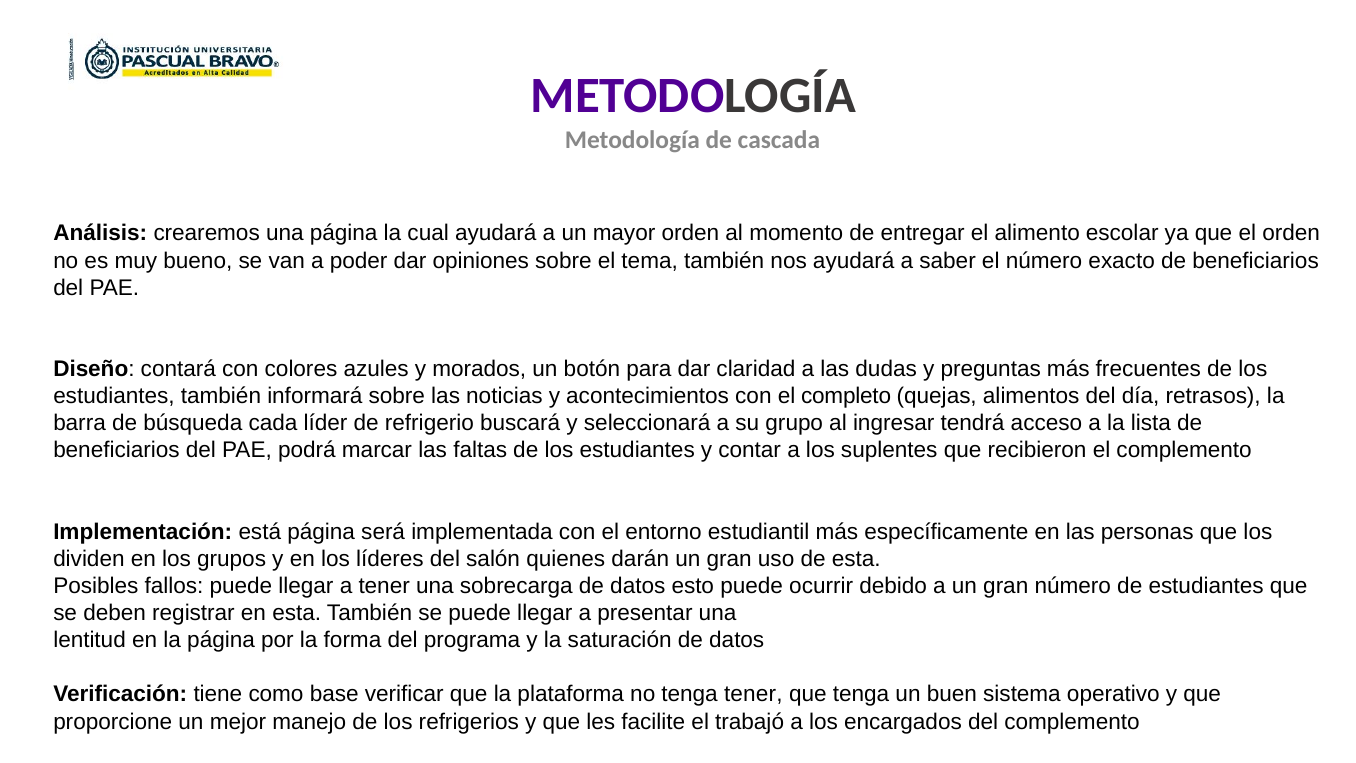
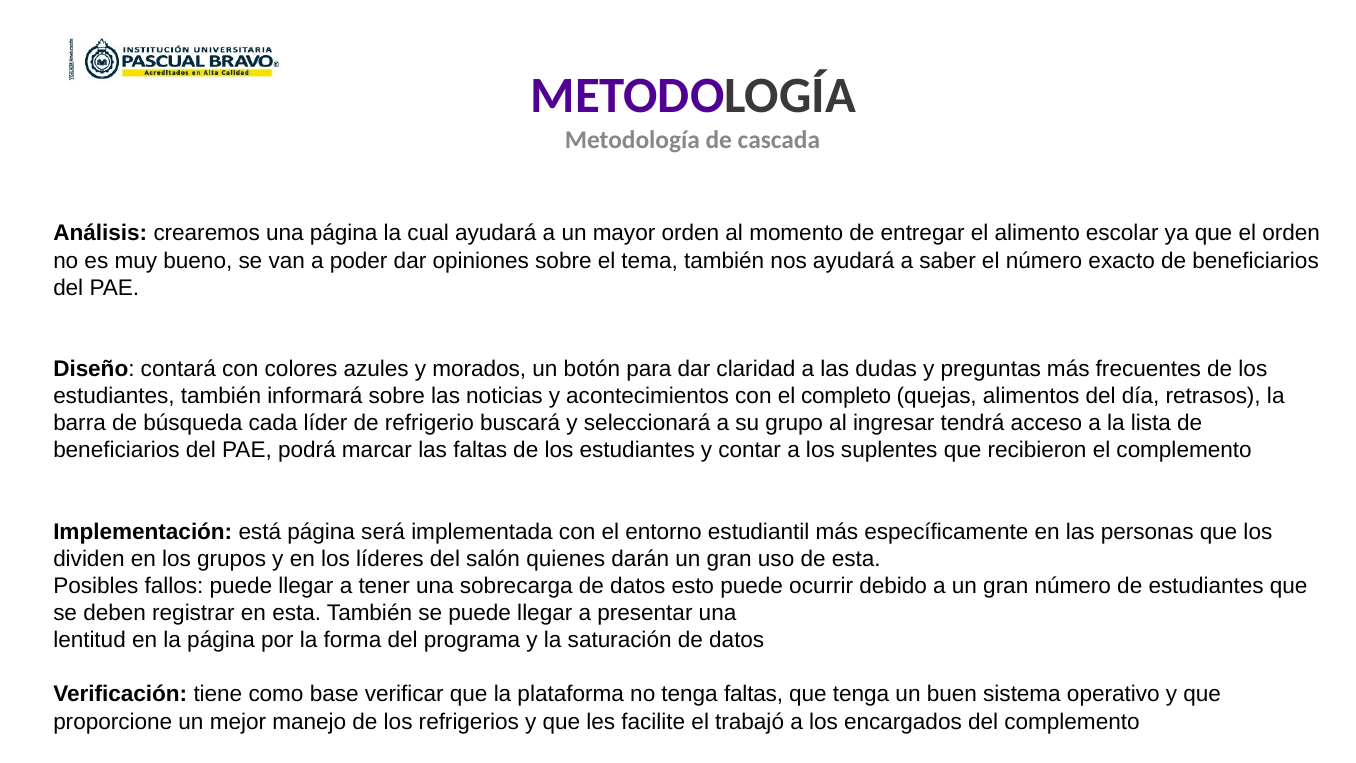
tenga tener: tener -> faltas (754, 694)
